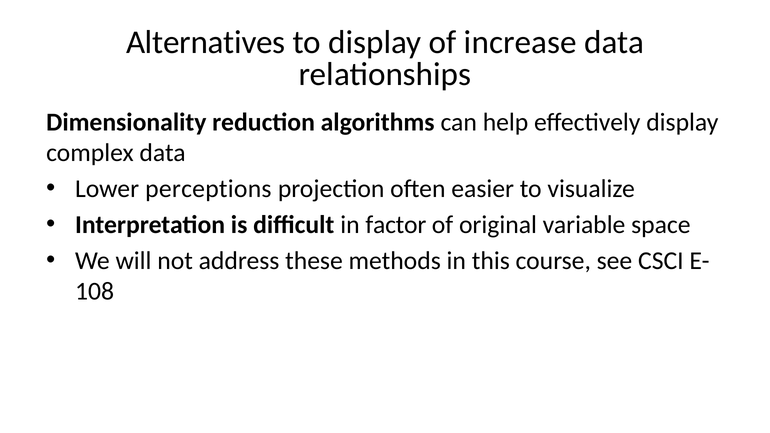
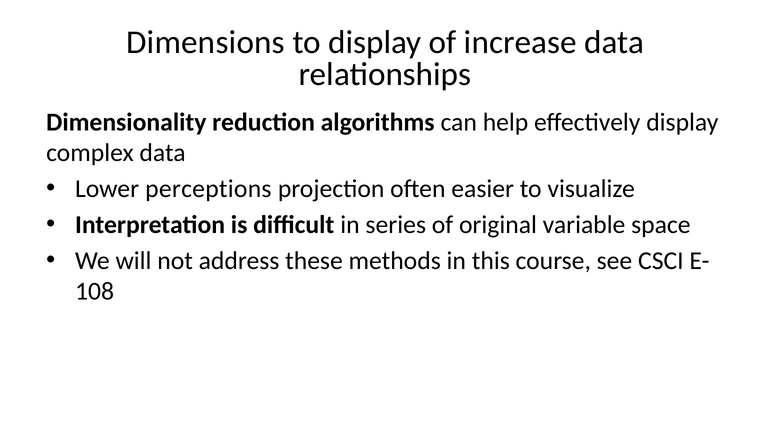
Alternatives: Alternatives -> Dimensions (205, 42)
factor: factor -> series (396, 225)
